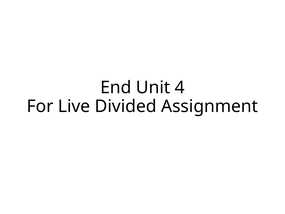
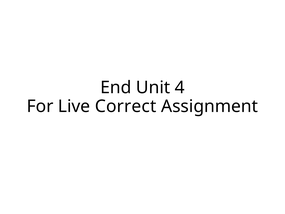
Divided: Divided -> Correct (126, 106)
